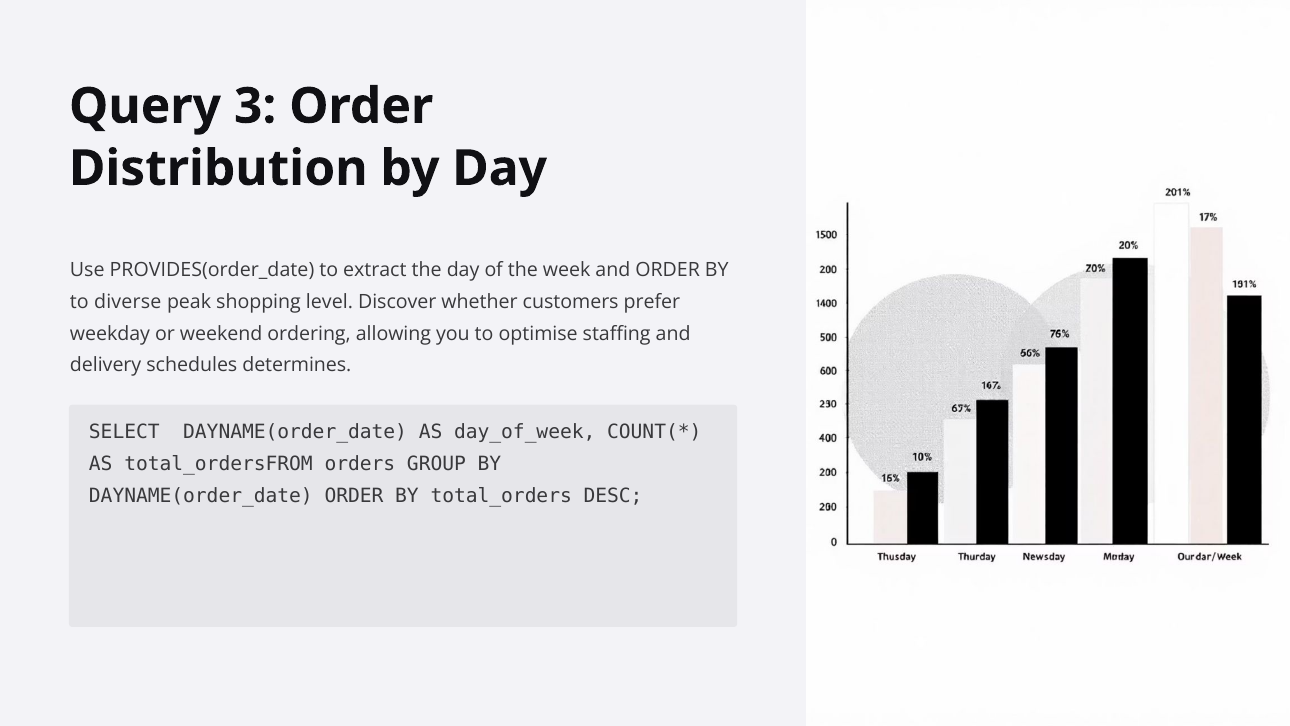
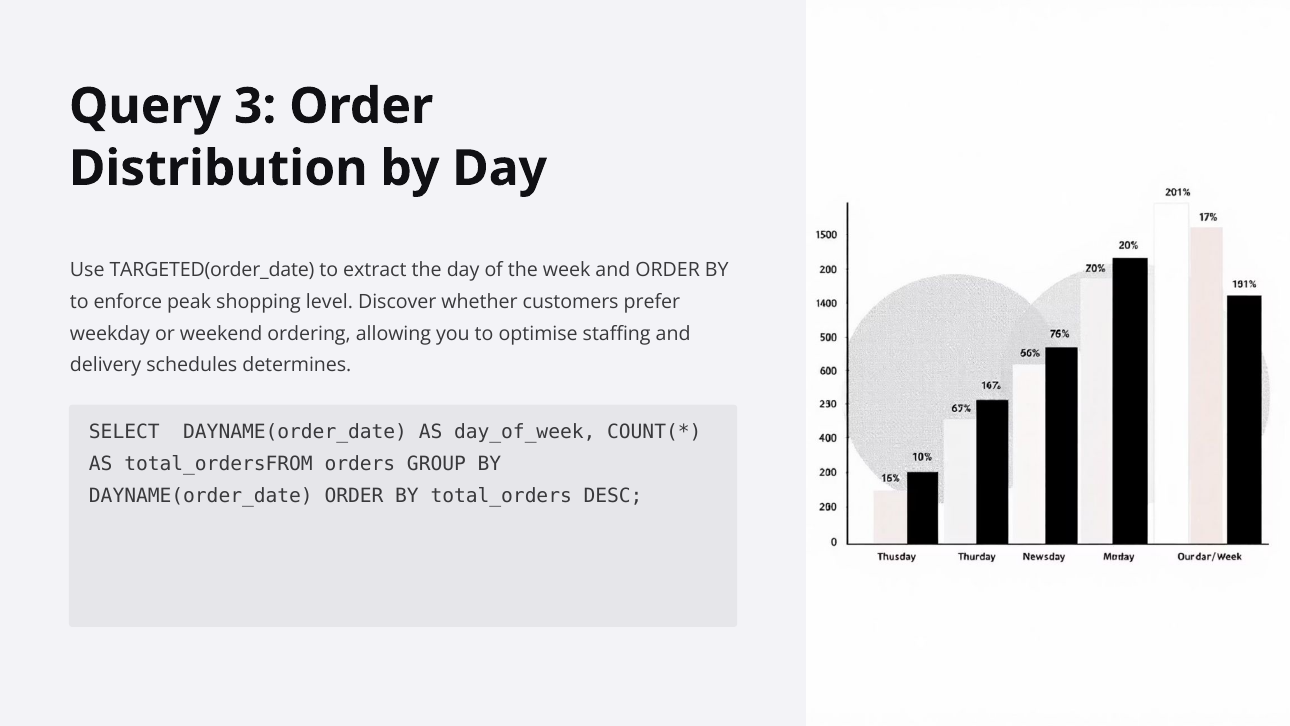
PROVIDES(order_date: PROVIDES(order_date -> TARGETED(order_date (212, 270)
diverse: diverse -> enforce (128, 301)
